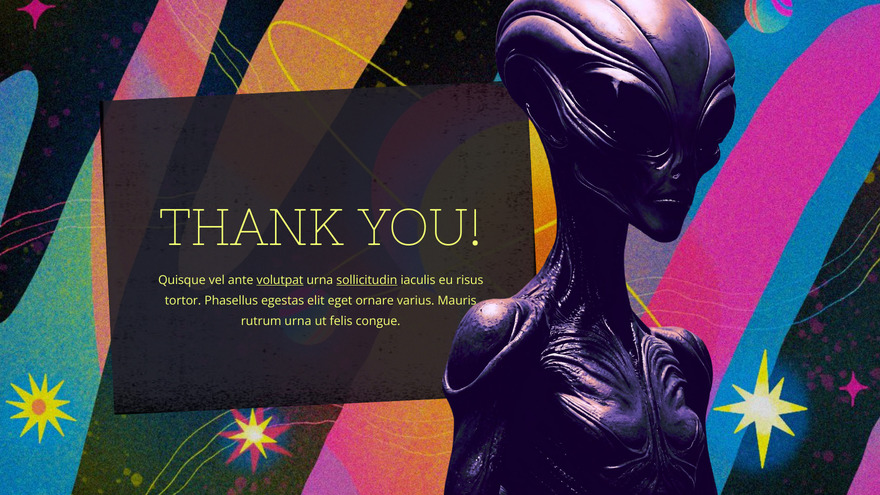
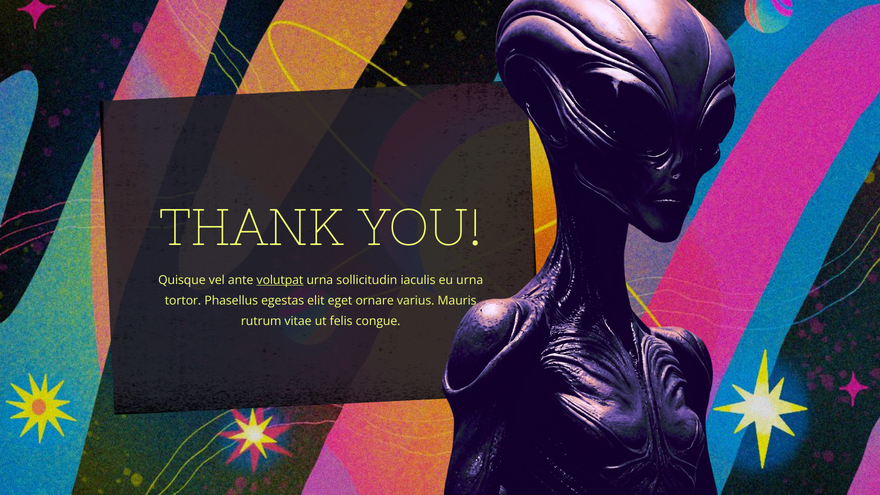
sollicitudin underline: present -> none (367, 280)
eu risus: risus -> urna (470, 280)
rutrum urna: urna -> vitae (298, 321)
